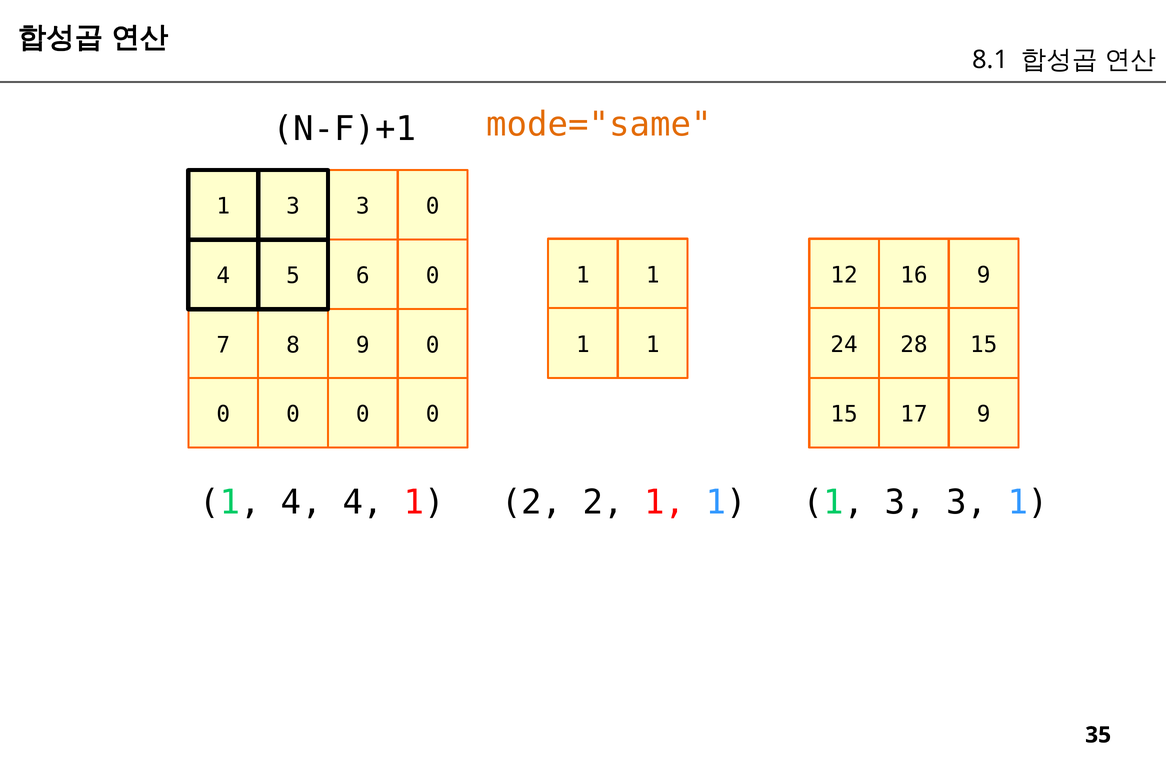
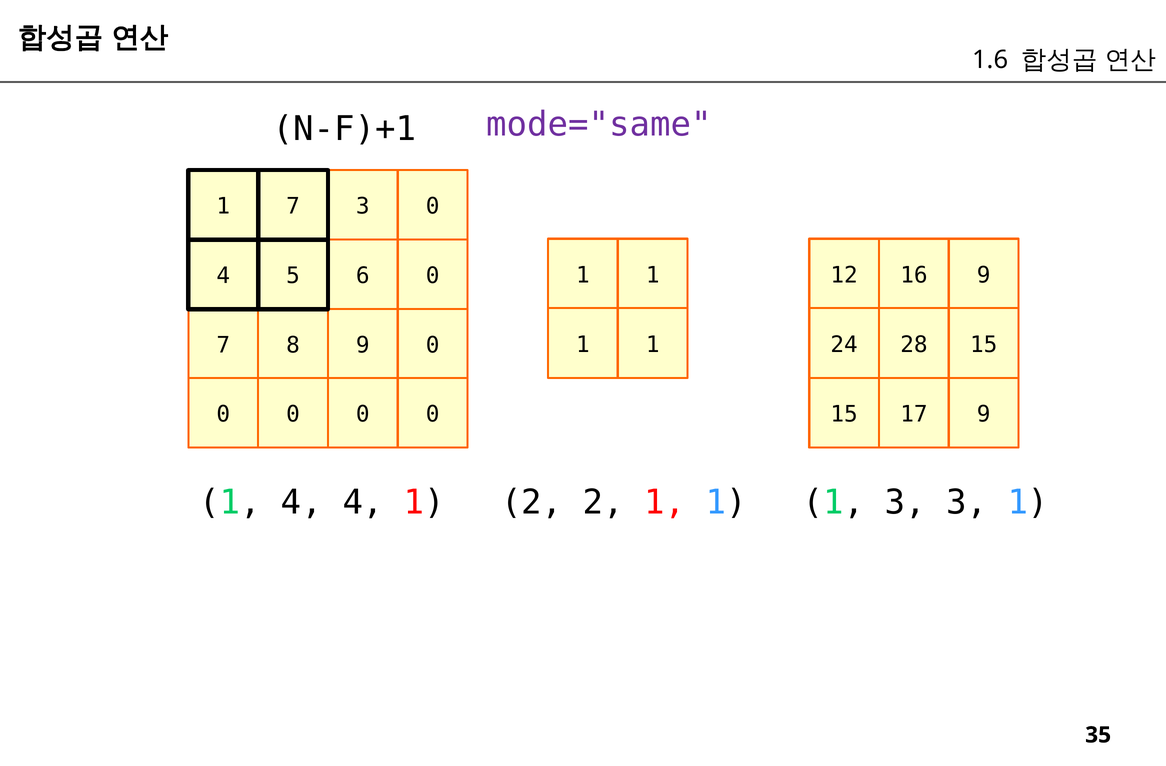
8.1: 8.1 -> 1.6 (990, 60)
mode="same colour: orange -> purple (599, 124)
3: 3 -> 7 (293, 206)
